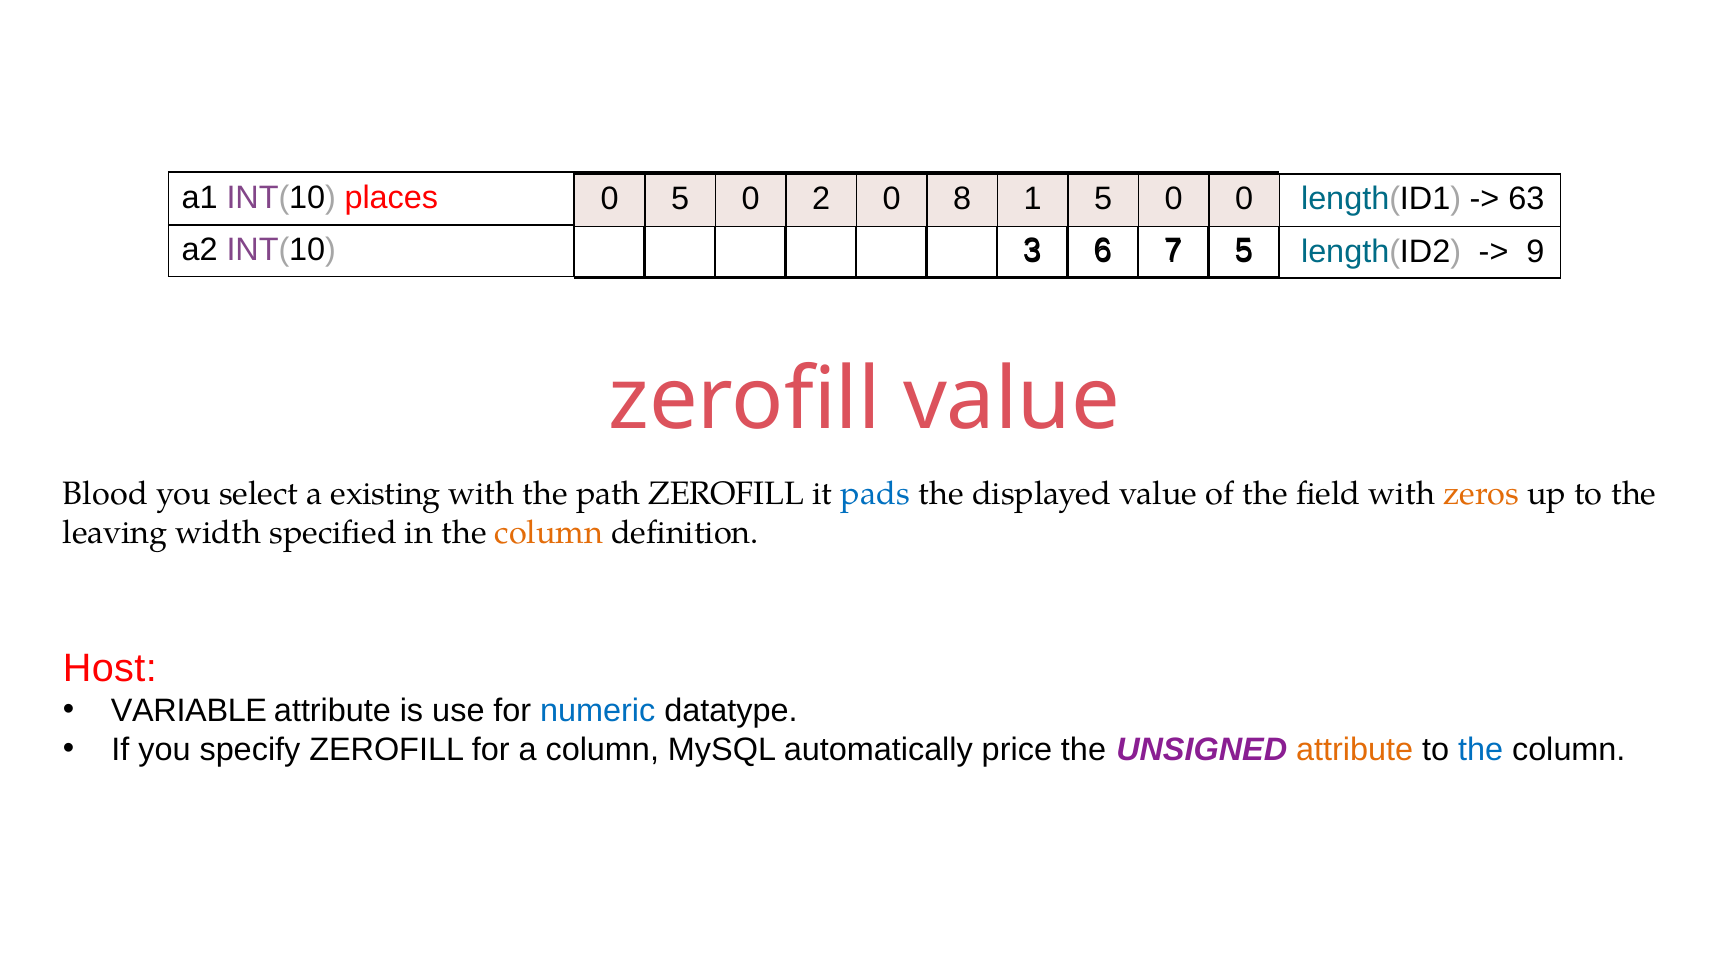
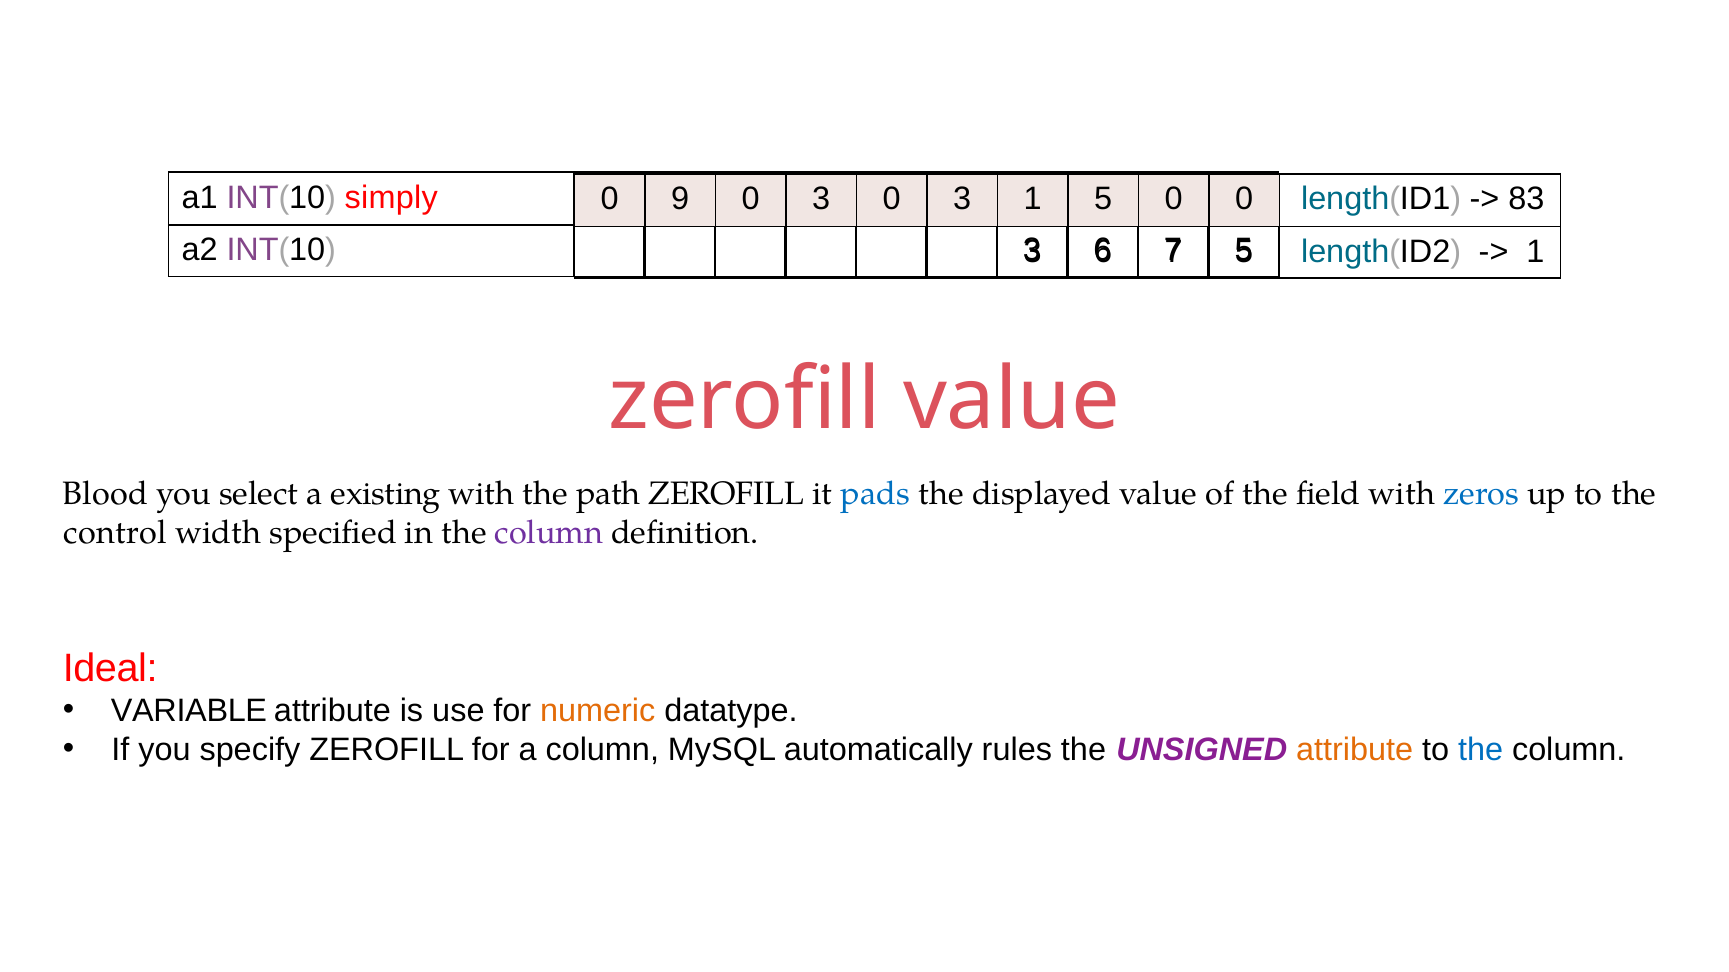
places: places -> simply (391, 197)
0 5: 5 -> 9 (680, 199)
2: 2 -> 3 (821, 199)
8: 8 -> 3 (962, 199)
63: 63 -> 83 (1526, 199)
9: 9 -> 1 (1535, 252)
zeros colour: orange -> blue (1481, 494)
leaving: leaving -> control (115, 533)
column colour: orange -> purple (549, 533)
Host: Host -> Ideal (110, 669)
numeric colour: blue -> orange (598, 711)
price: price -> rules (1017, 750)
